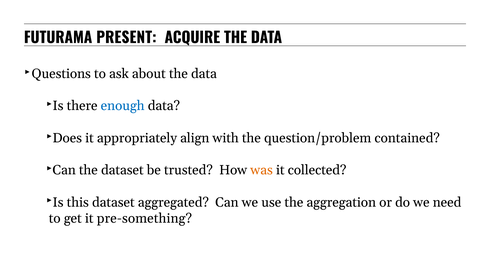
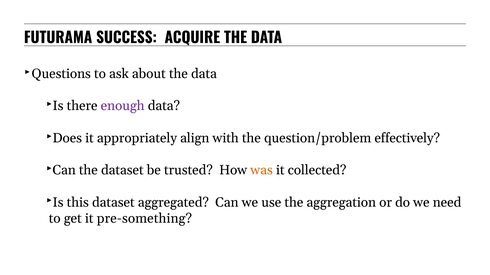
PRESENT: PRESENT -> SUCCESS (126, 38)
enough colour: blue -> purple (123, 106)
contained: contained -> effectively (407, 138)
